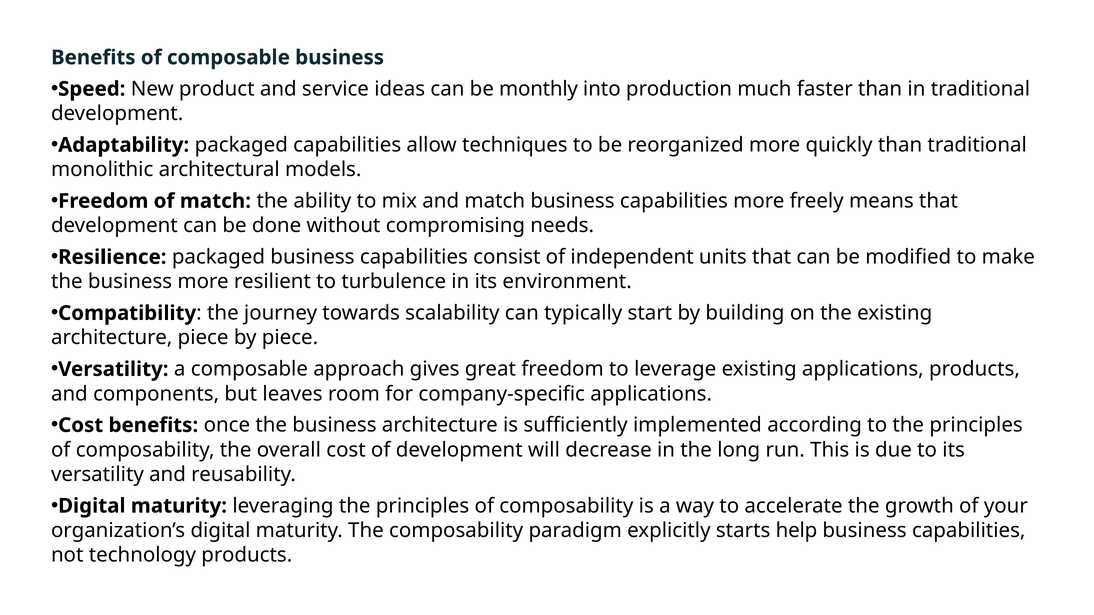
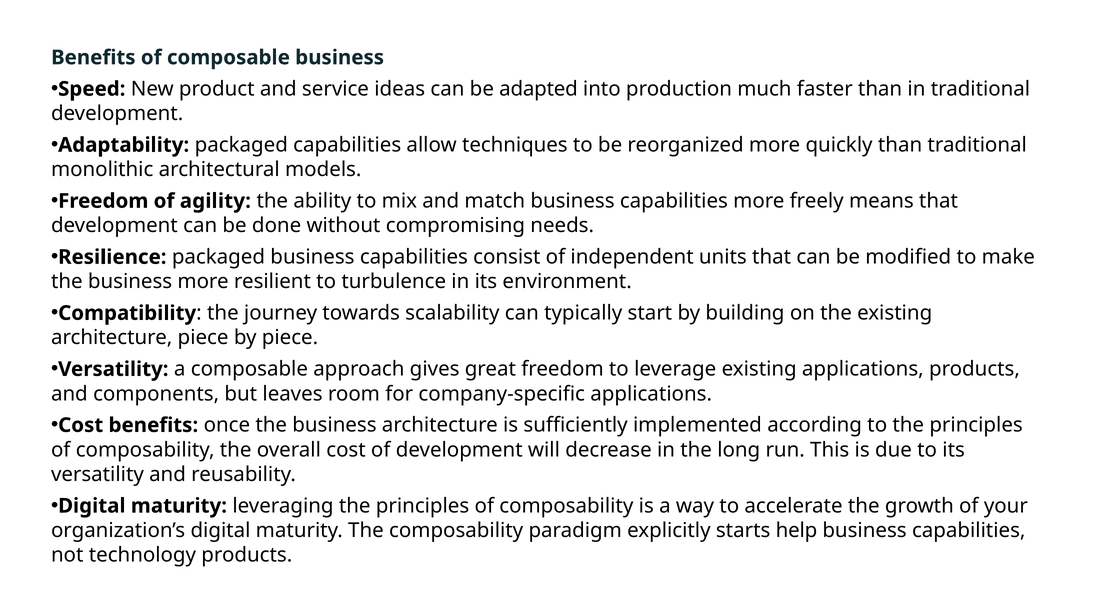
monthly: monthly -> adapted (539, 89)
of match: match -> agility (215, 201)
